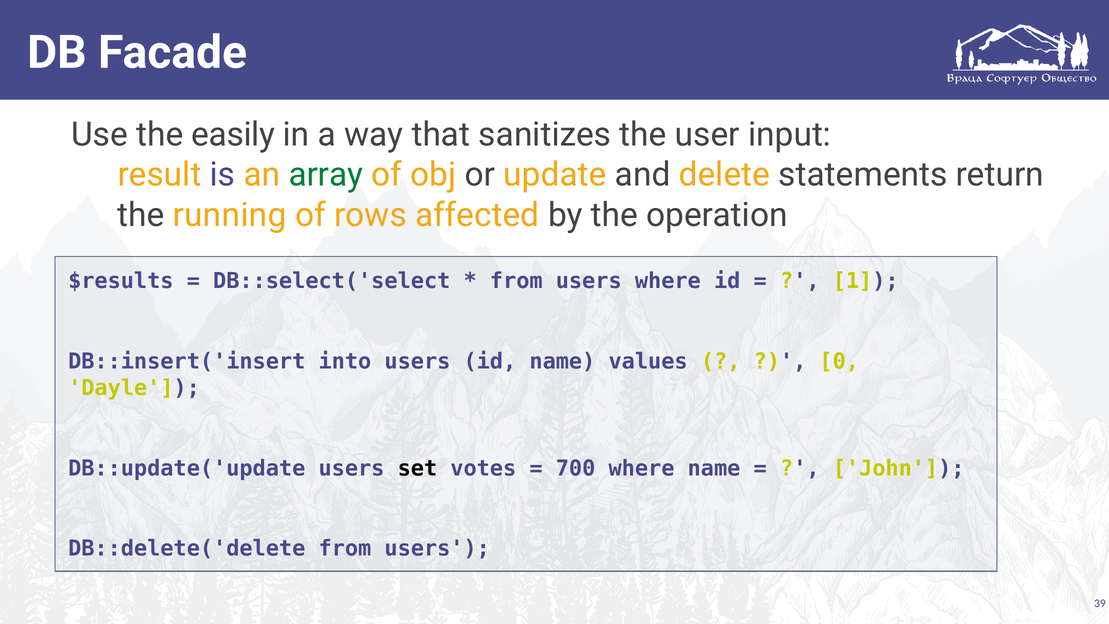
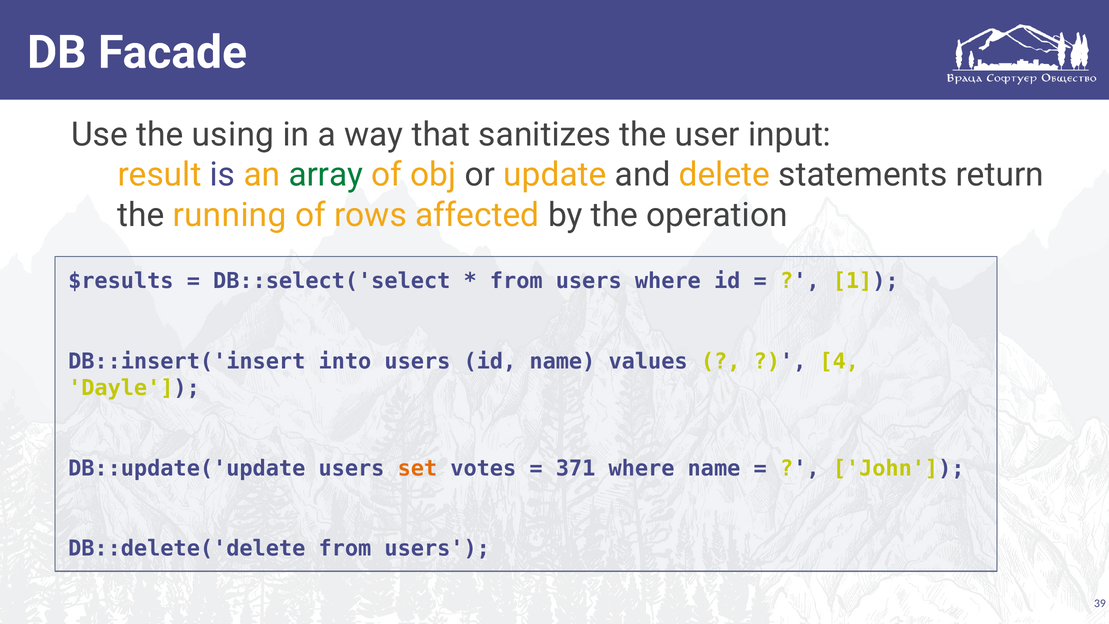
easily: easily -> using (233, 135)
0: 0 -> 4 (839, 361)
set colour: black -> orange (417, 468)
700: 700 -> 371 (576, 468)
